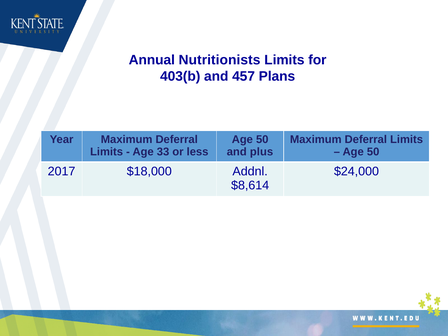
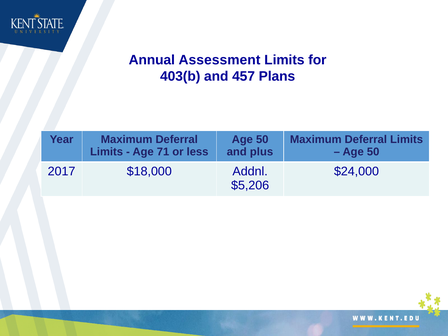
Nutritionists: Nutritionists -> Assessment (220, 60)
33: 33 -> 71 (163, 152)
$8,614: $8,614 -> $5,206 (250, 185)
